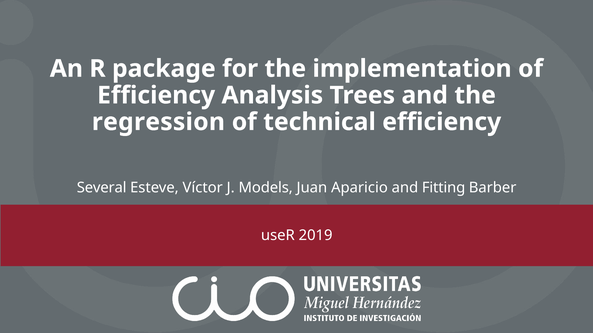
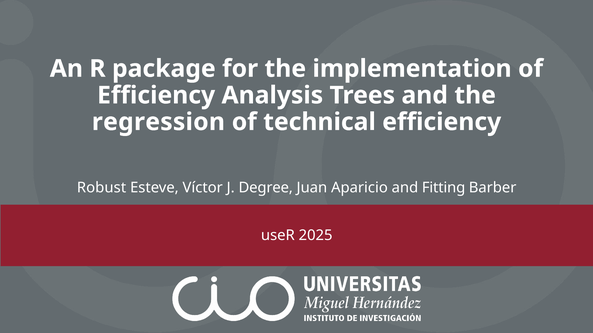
Several: Several -> Robust (102, 188)
Models: Models -> Degree (266, 188)
2019: 2019 -> 2025 (316, 236)
